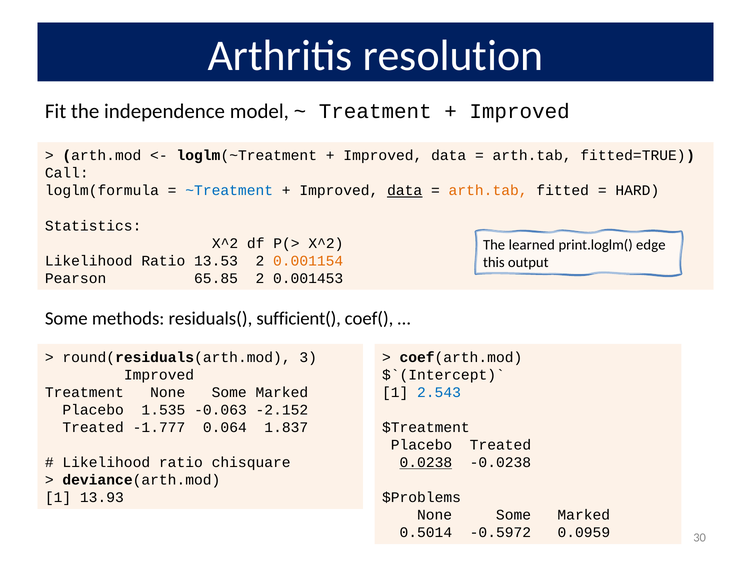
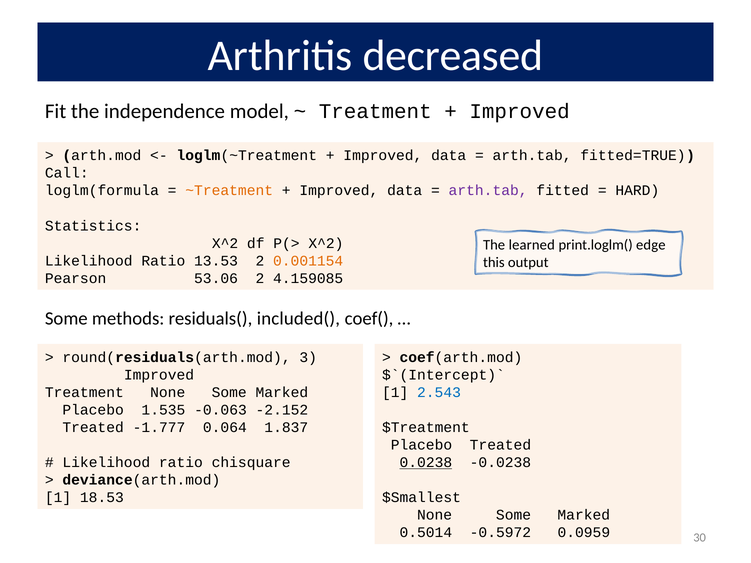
resolution: resolution -> decreased (453, 56)
~Treatment colour: blue -> orange (229, 191)
data underline: present -> none (405, 191)
arth.tab colour: orange -> purple (488, 191)
65.85: 65.85 -> 53.06 (216, 278)
0.001453: 0.001453 -> 4.159085 (308, 278)
sufficient(: sufficient( -> included( (298, 319)
13.93: 13.93 -> 18.53 (102, 498)
$Problems: $Problems -> $Smallest (421, 498)
